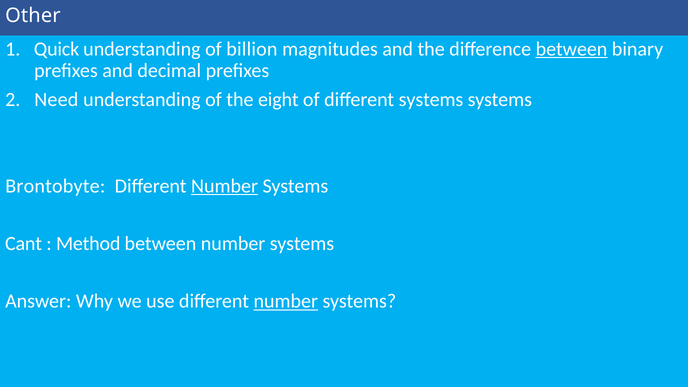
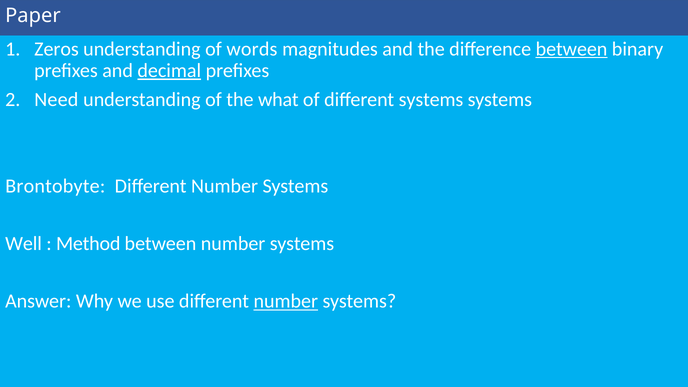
Other: Other -> Paper (33, 16)
Quick: Quick -> Zeros (56, 49)
billion: billion -> words (252, 49)
decimal underline: none -> present (169, 71)
eight: eight -> what (278, 99)
Number underline: present -> none (225, 186)
Cant: Cant -> Well (24, 244)
